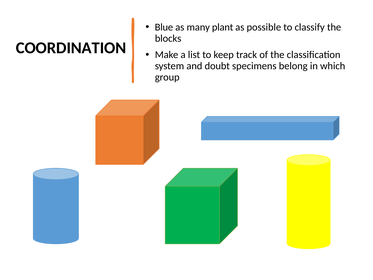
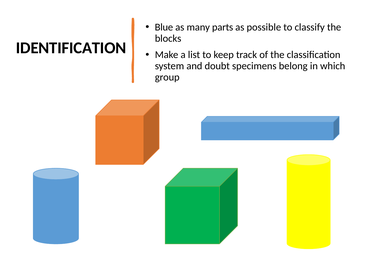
plant: plant -> parts (223, 27)
COORDINATION: COORDINATION -> IDENTIFICATION (71, 48)
